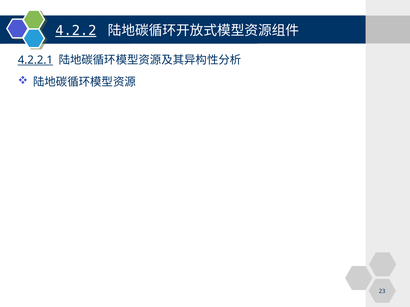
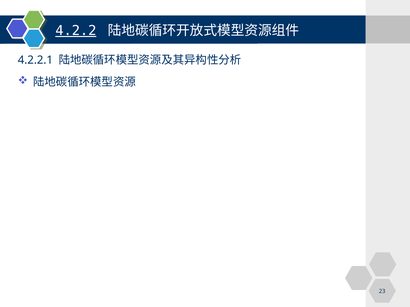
4.2.2.1 underline: present -> none (35, 60)
